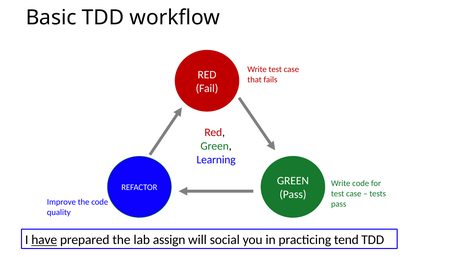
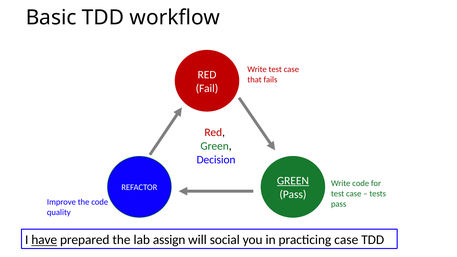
Learning: Learning -> Decision (216, 160)
GREEN underline: none -> present (293, 181)
practicing tend: tend -> case (346, 240)
